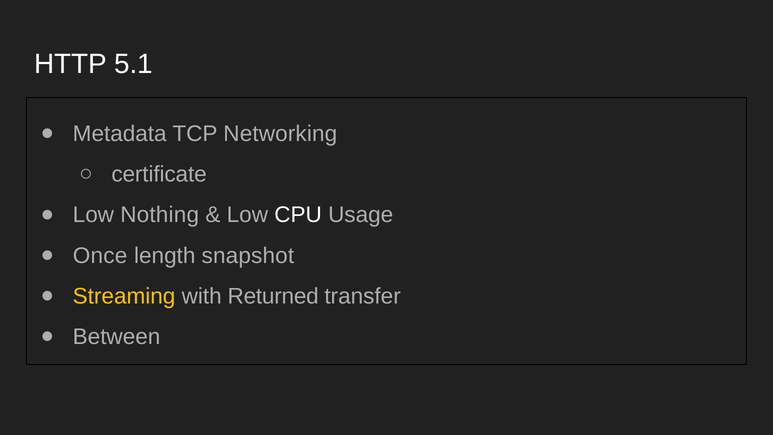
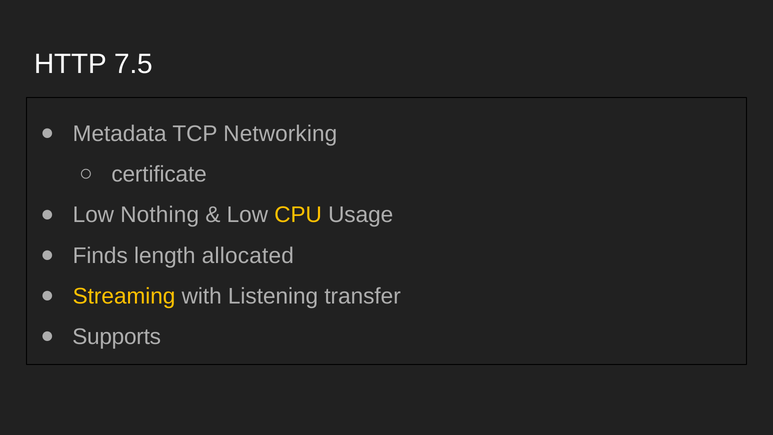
5.1: 5.1 -> 7.5 (134, 64)
CPU colour: white -> yellow (298, 215)
Once: Once -> Finds (100, 255)
snapshot: snapshot -> allocated (248, 255)
Returned: Returned -> Listening (273, 296)
Between: Between -> Supports (117, 337)
